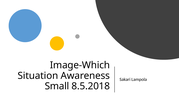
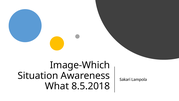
Small: Small -> What (57, 86)
